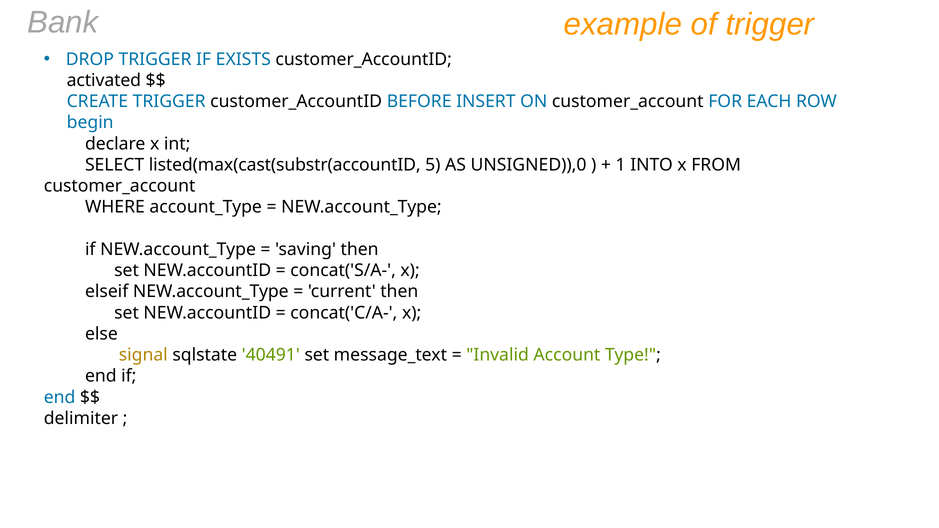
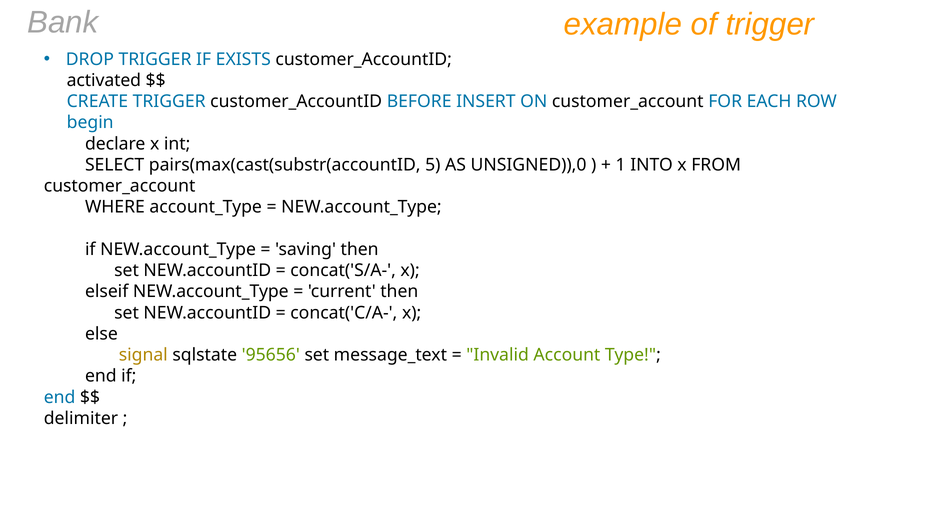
listed(max(cast(substr(accountID: listed(max(cast(substr(accountID -> pairs(max(cast(substr(accountID (285, 165)
40491: 40491 -> 95656 (271, 355)
